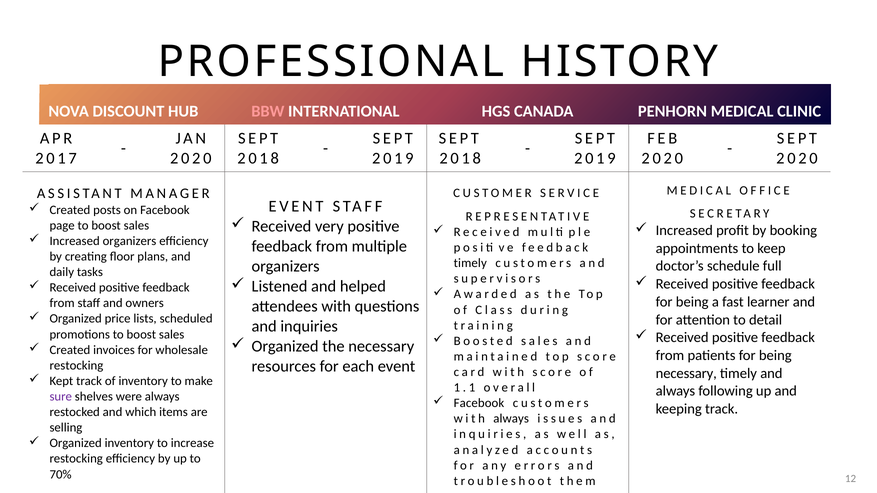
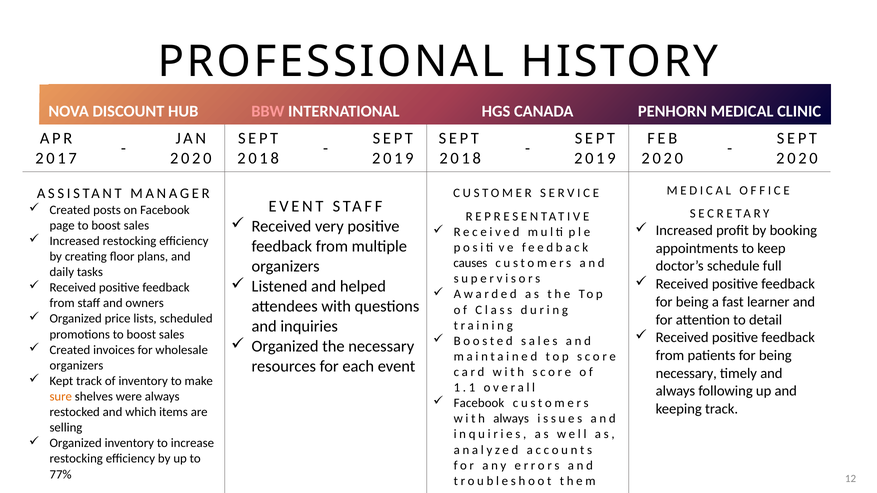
Increased organizers: organizers -> restocking (129, 241)
timely: timely -> causes (470, 263)
restocking: restocking -> organizers (76, 366)
sure colour: purple -> orange (61, 397)
70%: 70% -> 77% (61, 475)
